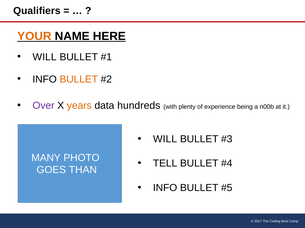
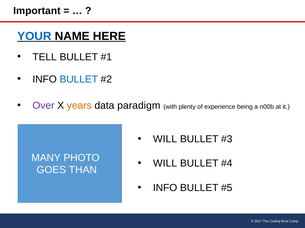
Qualifiers: Qualifiers -> Important (37, 11)
YOUR colour: orange -> blue (34, 36)
WILL: WILL -> TELL (45, 57)
BULLET colour: orange -> blue (79, 79)
hundreds: hundreds -> paradigm (139, 106)
TELL: TELL -> WILL (165, 164)
